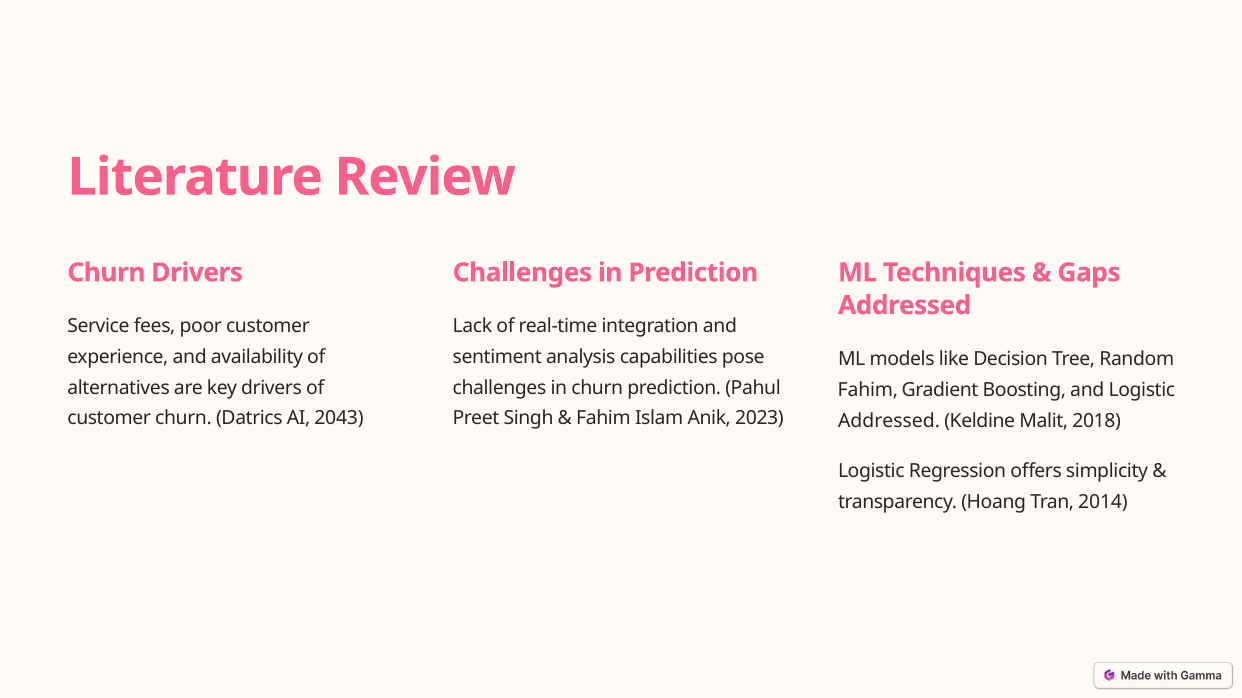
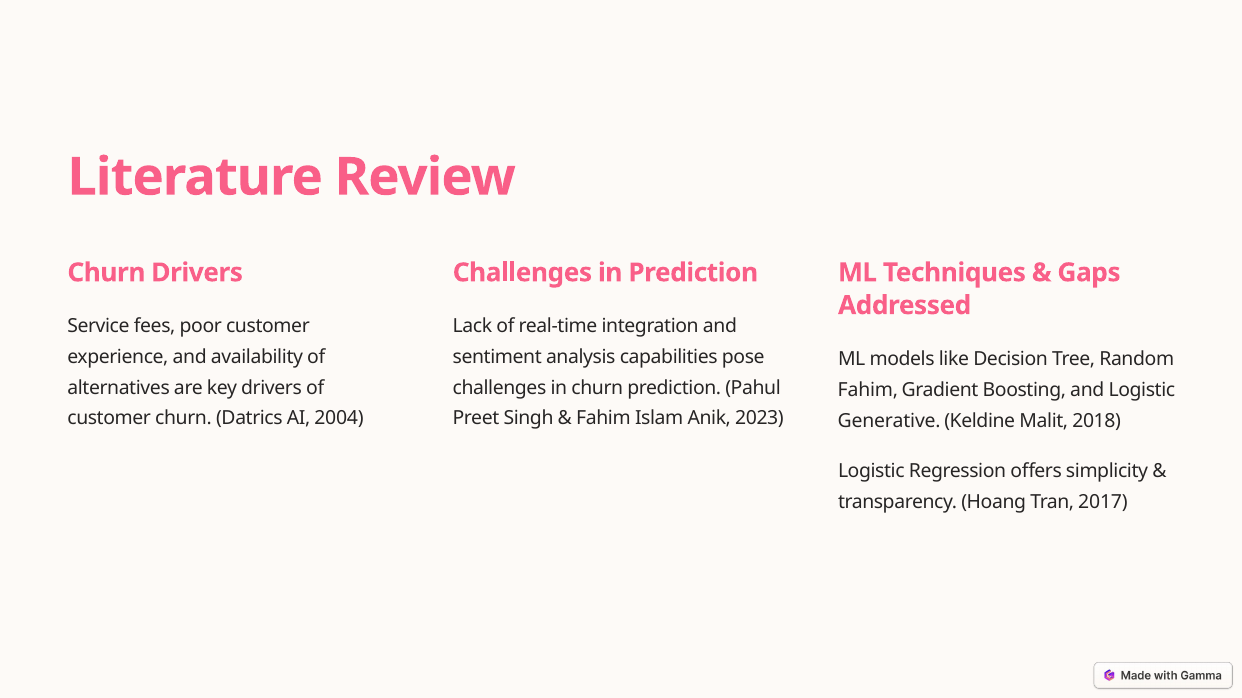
2043: 2043 -> 2004 (339, 419)
Addressed: Addressed -> Generative (889, 421)
2014: 2014 -> 2017 (1103, 502)
